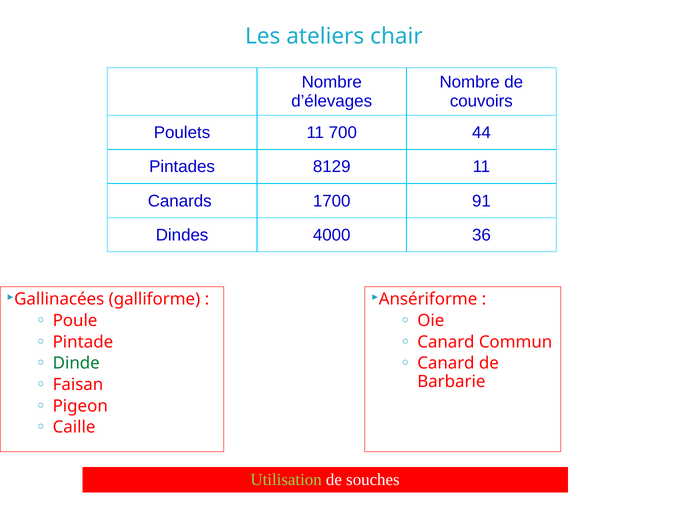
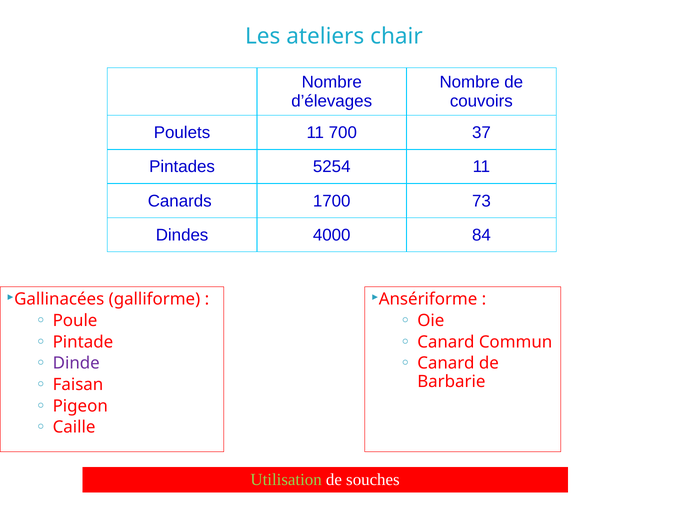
44: 44 -> 37 (481, 133)
8129: 8129 -> 5254 (332, 167)
91: 91 -> 73 (481, 201)
36: 36 -> 84 (481, 235)
Dinde colour: green -> purple (76, 363)
